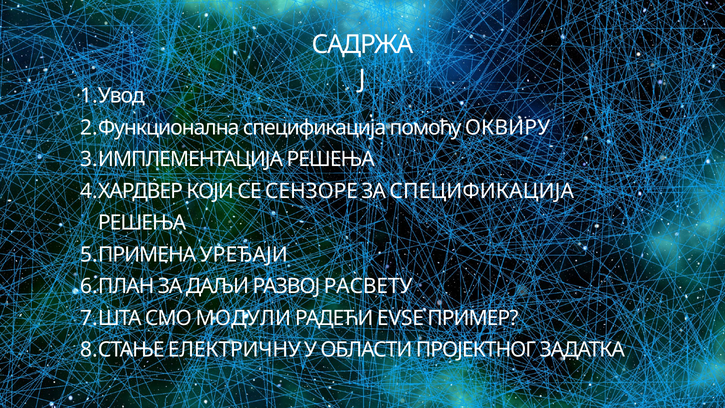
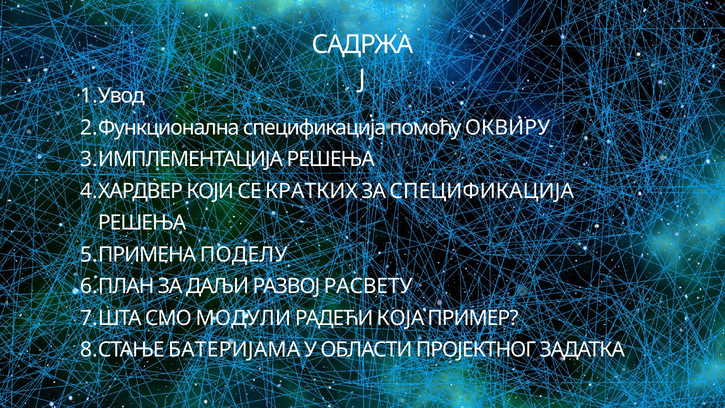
СЕНЗОРЕ: СЕНЗОРЕ -> КРАТКИХ (311, 191)
УРЕЂАЈИ: УРЕЂАЈИ -> ПОДЕЛУ (244, 254)
EVSE: EVSE -> КОЈА (401, 318)
ЕЛЕКТРИЧНУ: ЕЛЕКТРИЧНУ -> БАТЕРИЈАМА (234, 350)
